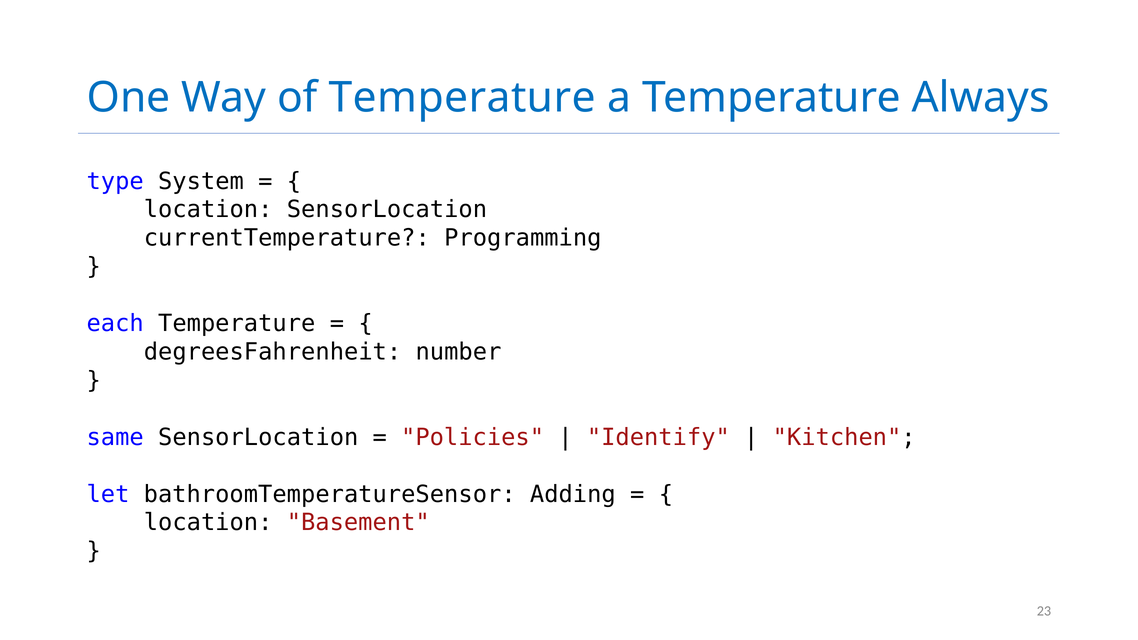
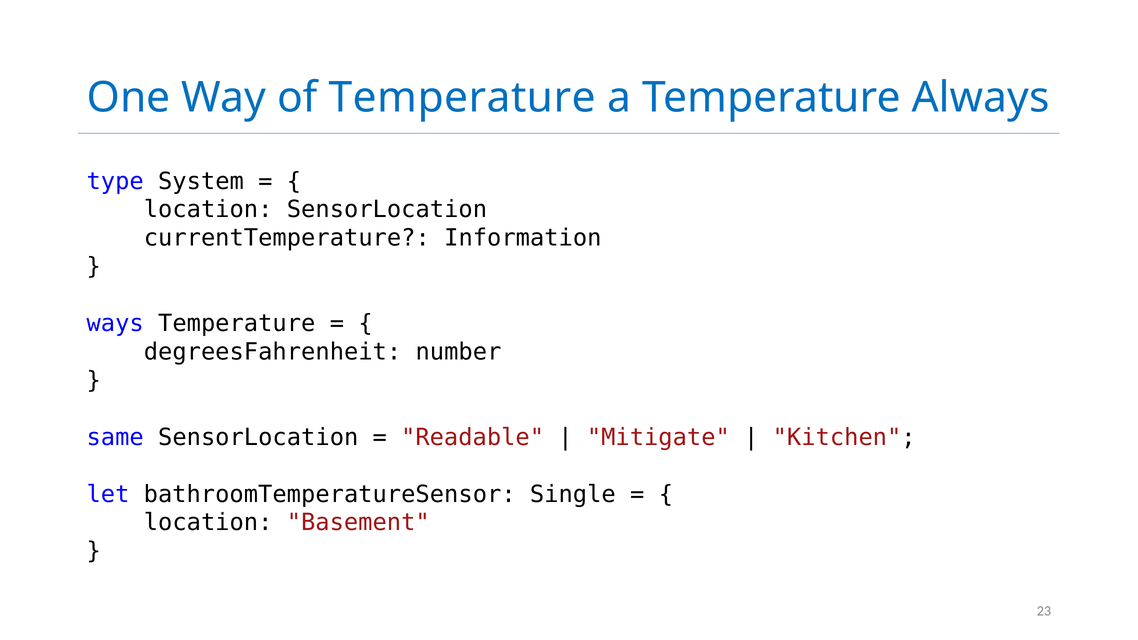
Programming: Programming -> Information (523, 238)
each: each -> ways (115, 324)
Policies: Policies -> Readable (473, 437)
Identify: Identify -> Mitigate (658, 437)
Adding: Adding -> Single (573, 494)
